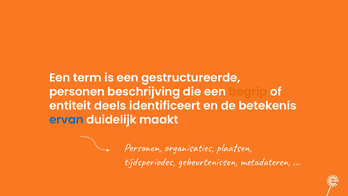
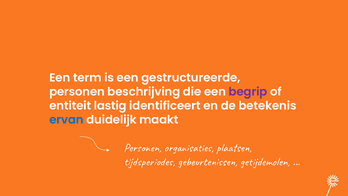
begrip colour: orange -> purple (248, 92)
deels: deels -> lastig (110, 106)
metadateren: metadateren -> getijdemolen (265, 162)
